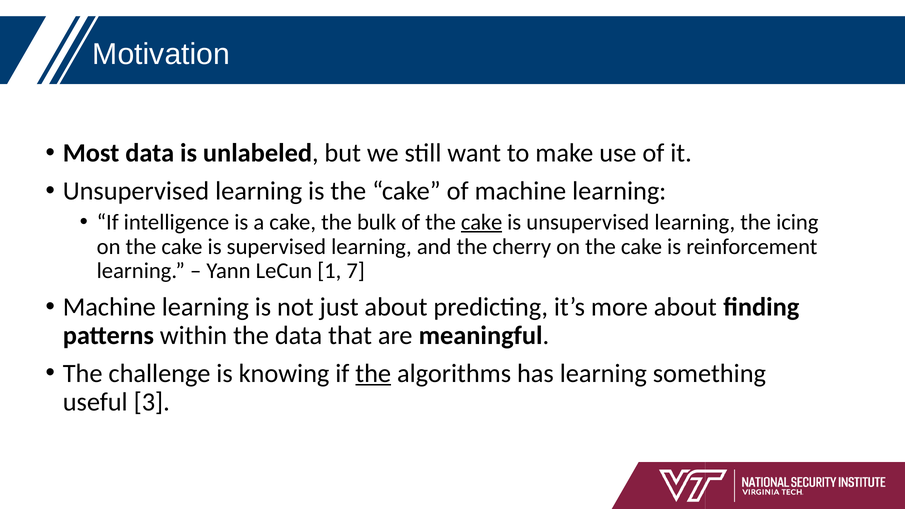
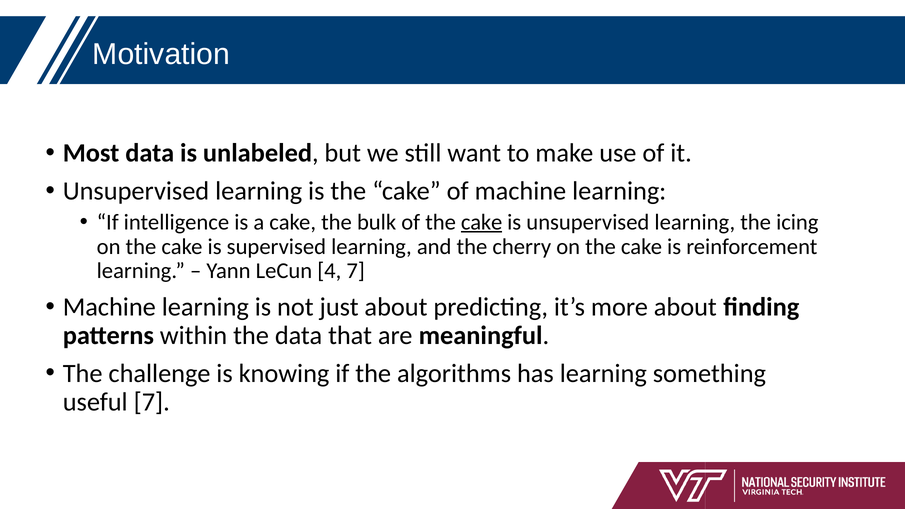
1: 1 -> 4 (329, 271)
the underline: present -> none (373, 373)
useful 3: 3 -> 7 (152, 402)
